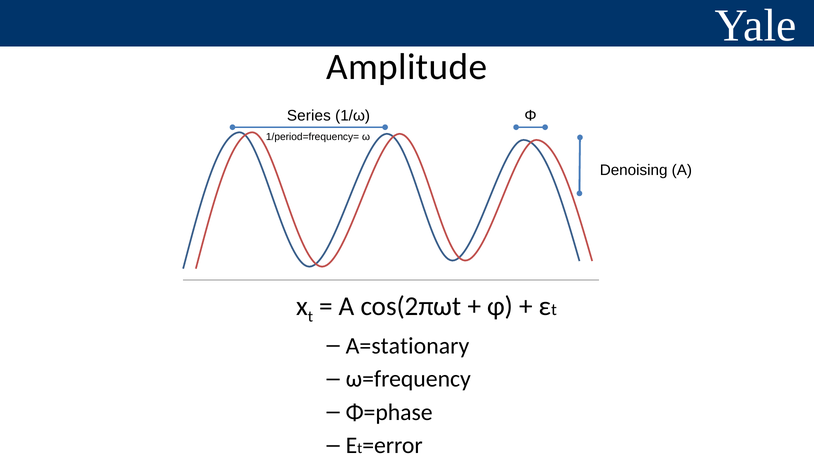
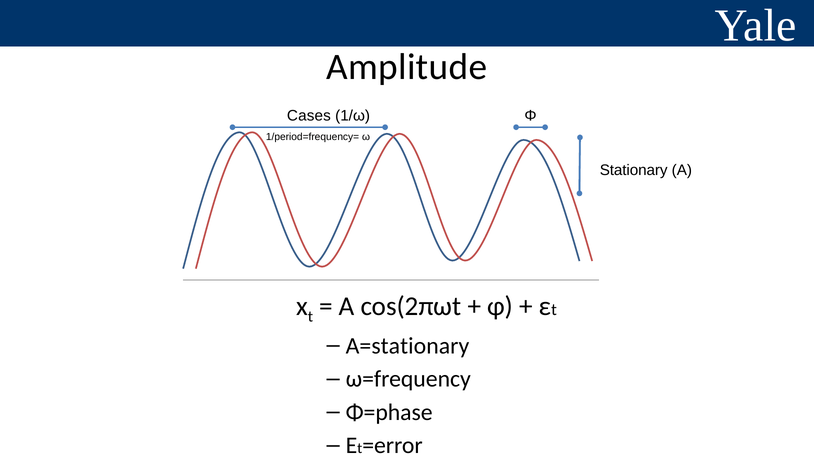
Series: Series -> Cases (309, 116)
Denoising: Denoising -> Stationary (634, 170)
